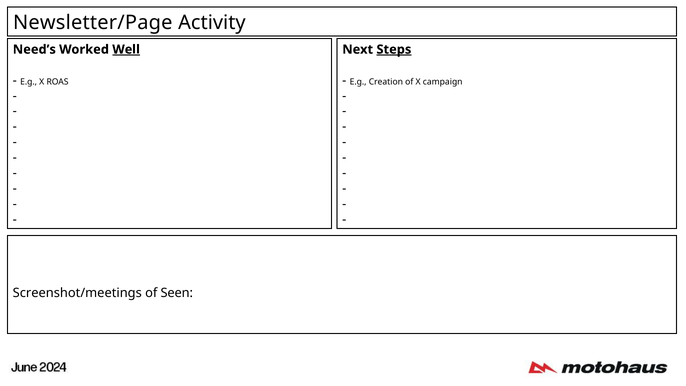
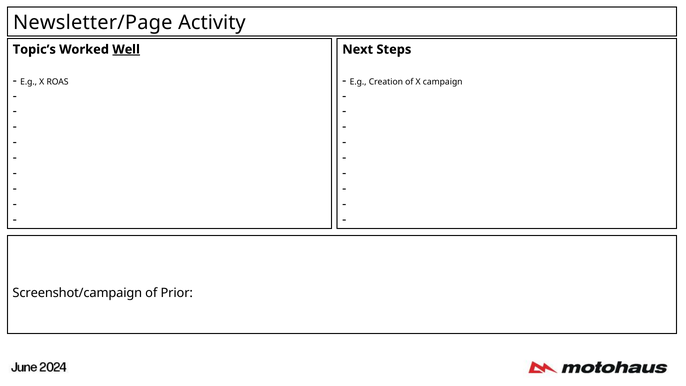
Need’s: Need’s -> Topic’s (34, 49)
Steps underline: present -> none (394, 49)
Screenshot/meetings: Screenshot/meetings -> Screenshot/campaign (77, 293)
Seen: Seen -> Prior (177, 293)
